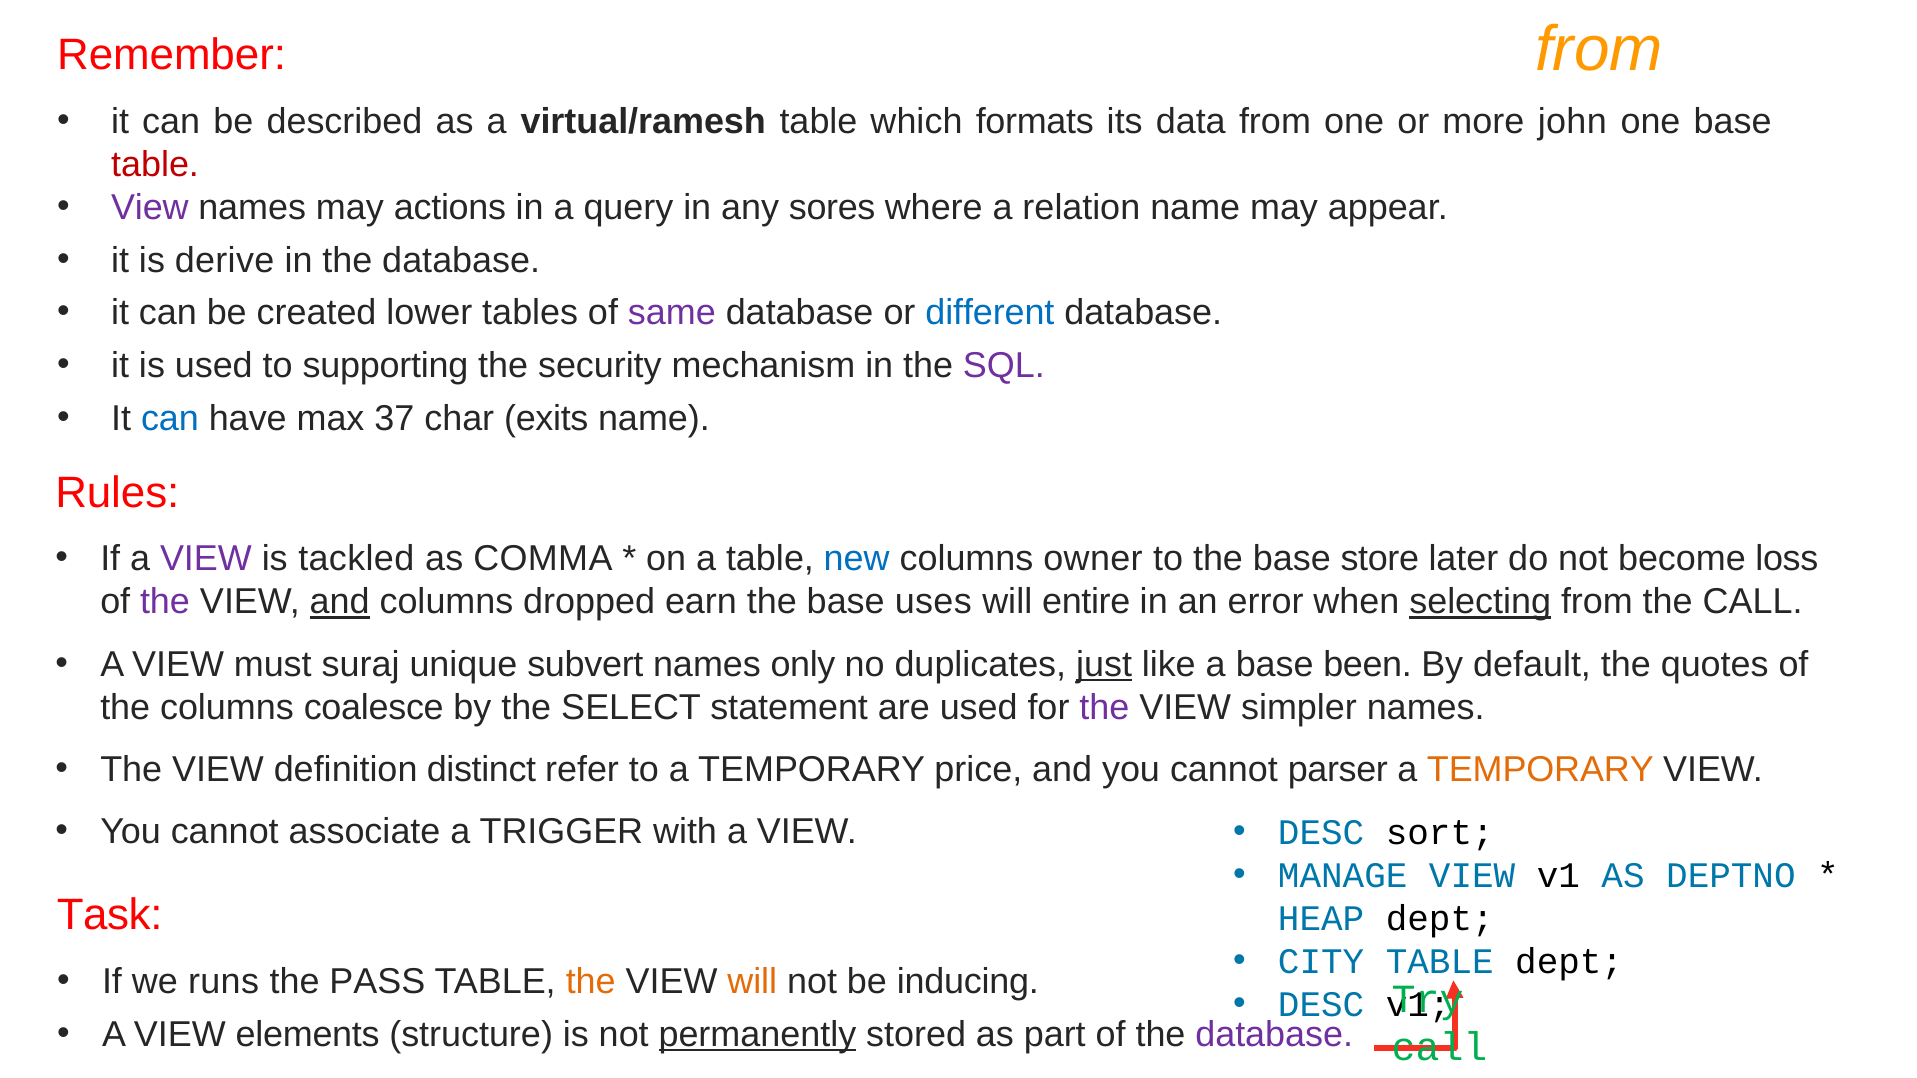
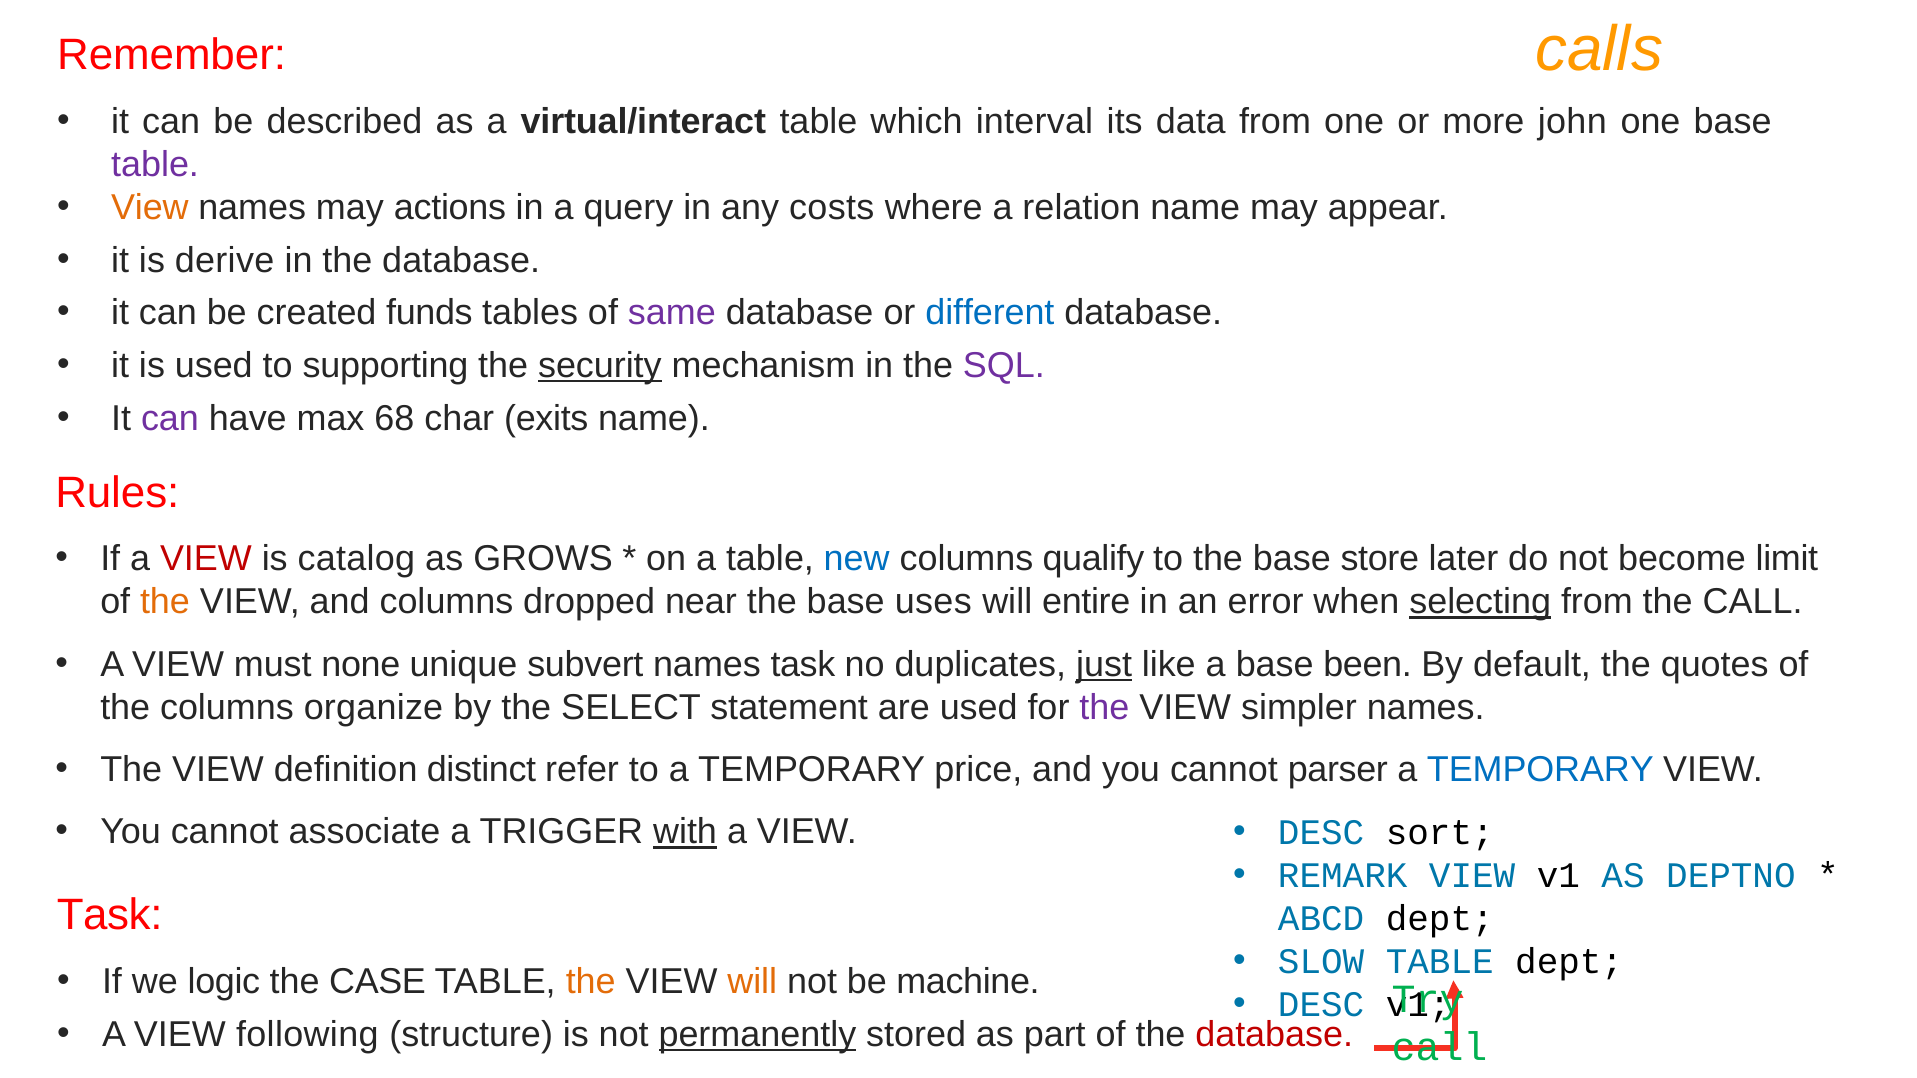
from: from -> calls (1599, 50)
virtual/ramesh: virtual/ramesh -> virtual/interact (643, 121)
formats: formats -> interval (1035, 121)
table colour: red -> purple (155, 164)
View colour: purple -> orange (150, 208)
sores: sores -> costs (832, 208)
lower: lower -> funds (429, 313)
security underline: none -> present (600, 366)
can colour: blue -> purple (170, 418)
37: 37 -> 68 (394, 418)
VIEW colour: purple -> red (206, 559)
tackled: tackled -> catalog (356, 559)
COMMA: COMMA -> GROWS (543, 559)
owner: owner -> qualify (1093, 559)
loss: loss -> limit (1787, 559)
the colour: purple -> orange (165, 602)
and underline: present -> none (340, 602)
earn: earn -> near (701, 602)
suraj: suraj -> none (361, 665)
names only: only -> task (803, 665)
coalesce: coalesce -> organize (373, 708)
TEMPORARY colour: orange -> blue (1540, 770)
with underline: none -> present (685, 832)
MANAGE: MANAGE -> REMARK (1343, 876)
HEAP: HEAP -> ABCD (1321, 919)
CITY: CITY -> SLOW (1321, 962)
runs: runs -> logic (224, 982)
PASS: PASS -> CASE (378, 982)
inducing: inducing -> machine (968, 982)
elements: elements -> following (307, 1034)
database colour: purple -> red (1274, 1034)
